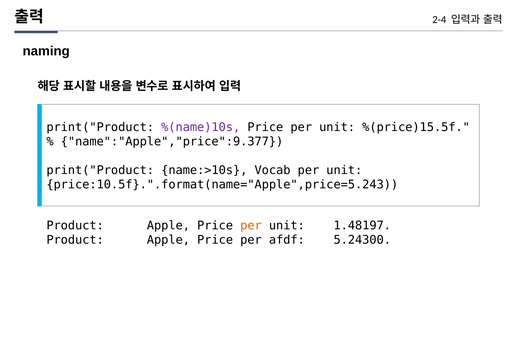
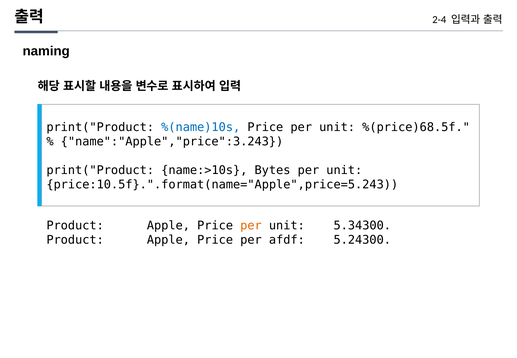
%(name)10s colour: purple -> blue (201, 127)
%(price)15.5f: %(price)15.5f -> %(price)68.5f (416, 127)
name":"Apple","price":9.377: name":"Apple","price":9.377 -> name":"Apple","price":3.243 (172, 142)
Vocab: Vocab -> Bytes (273, 170)
1.48197: 1.48197 -> 5.34300 (362, 225)
